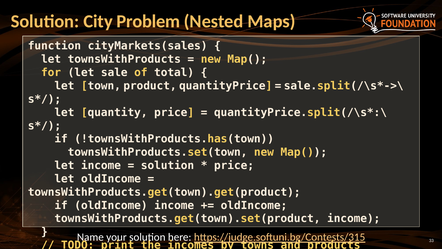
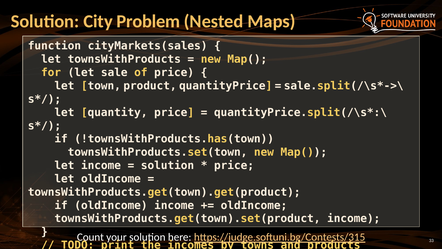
of total: total -> price (174, 72)
Name: Name -> Count (90, 237)
